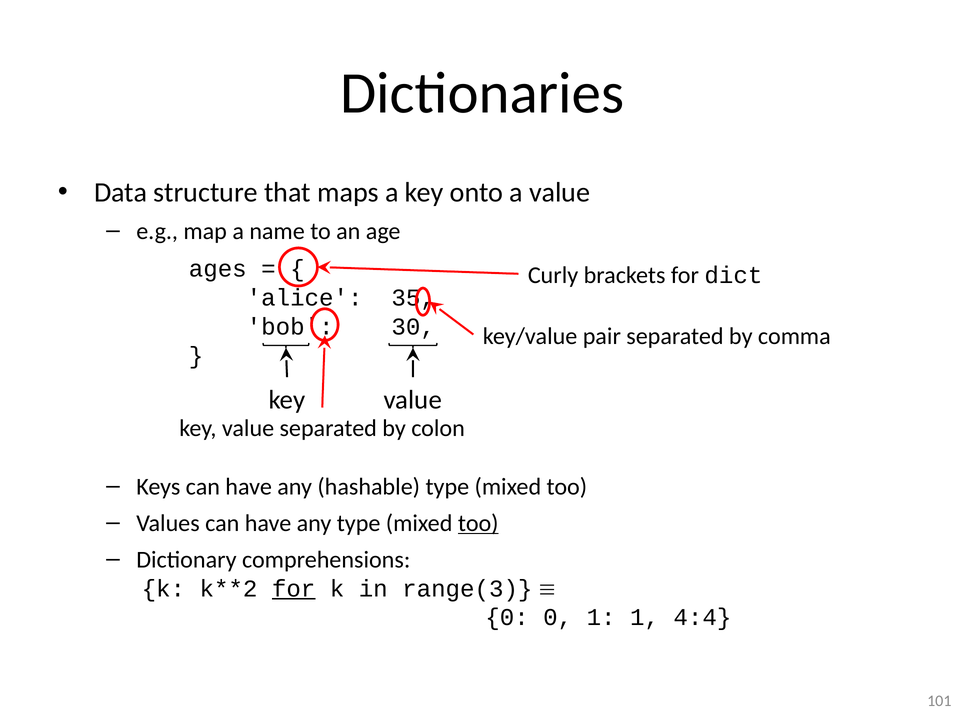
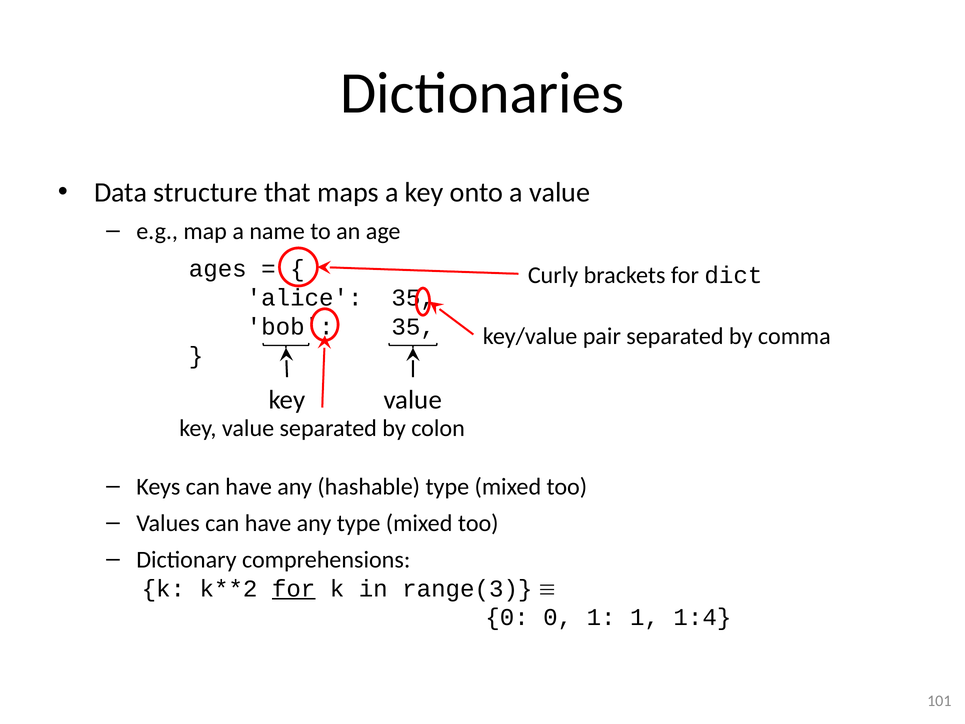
bob 30: 30 -> 35 (413, 327)
too underline: present -> none (478, 523)
4:4: 4:4 -> 1:4 (702, 617)
